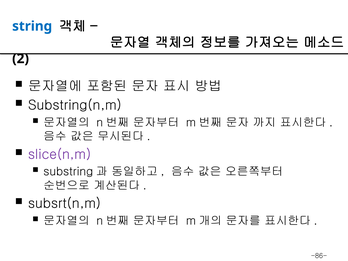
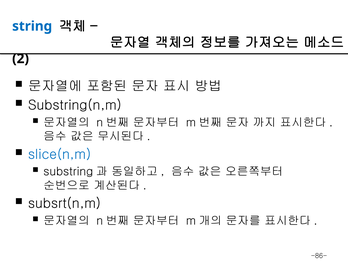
slice(n,m colour: purple -> blue (60, 154)
